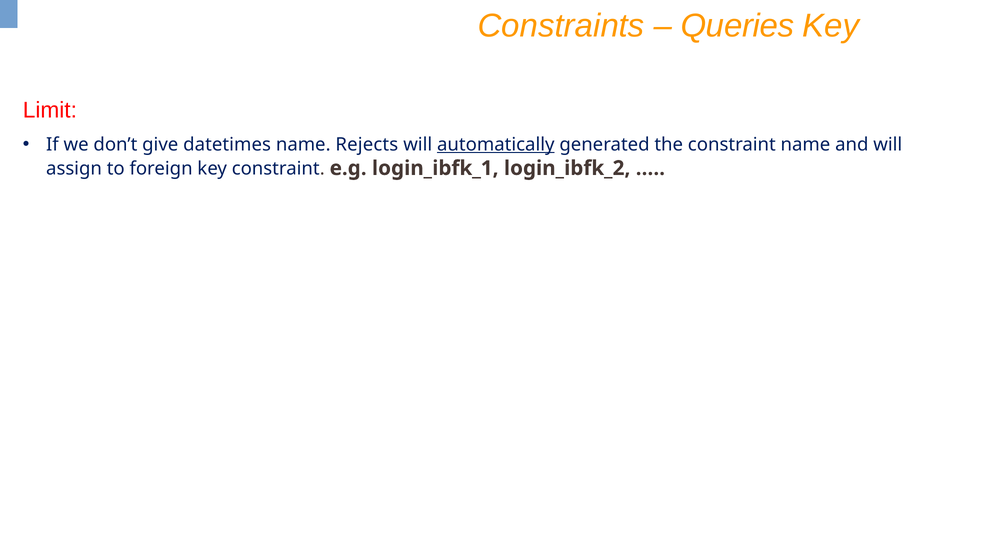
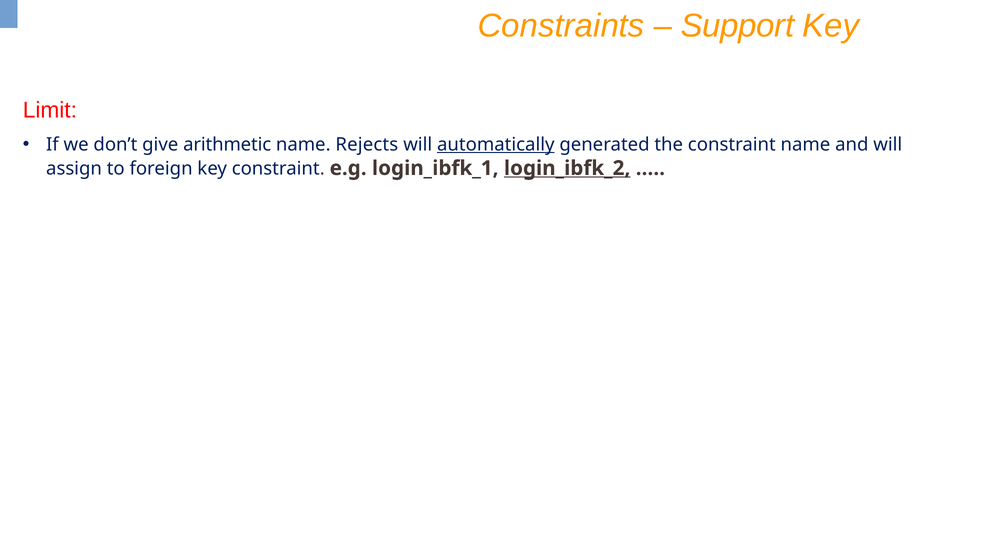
Queries: Queries -> Support (737, 26)
datetimes: datetimes -> arithmetic (227, 145)
login_ibfk_2 underline: none -> present (567, 168)
